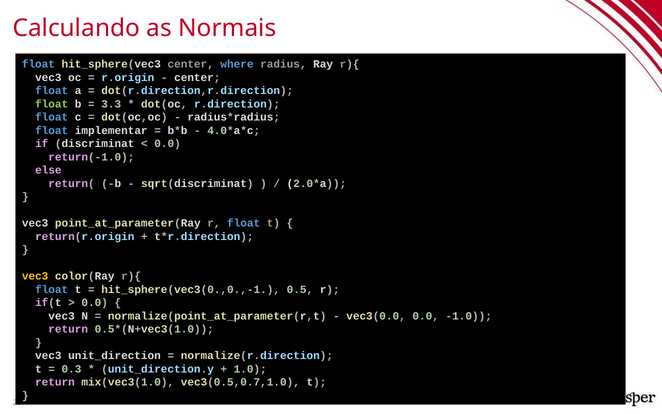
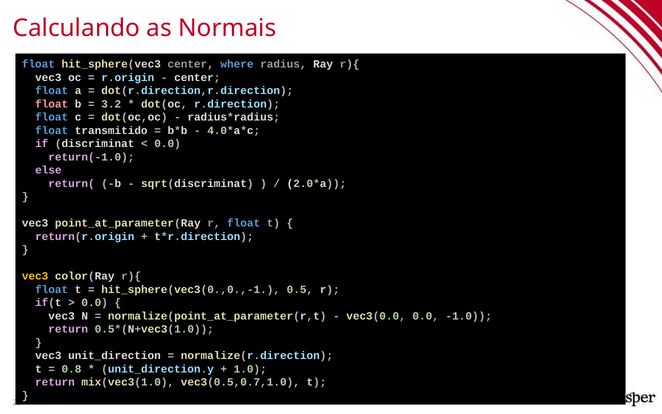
float colour: light green -> pink (52, 104)
3.3: 3.3 -> 3.2 (111, 104)
implementar: implementar -> transmitido (111, 130)
0.3: 0.3 -> 0.8 (72, 369)
